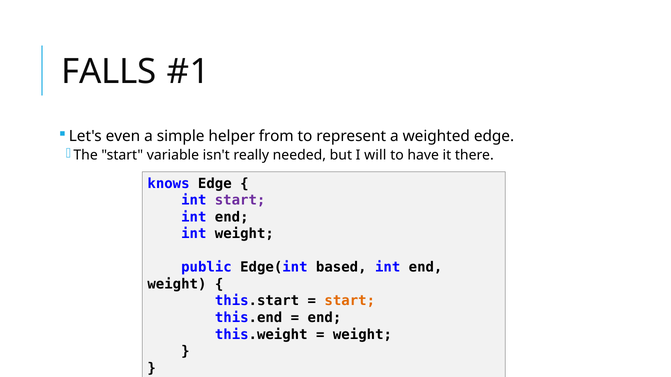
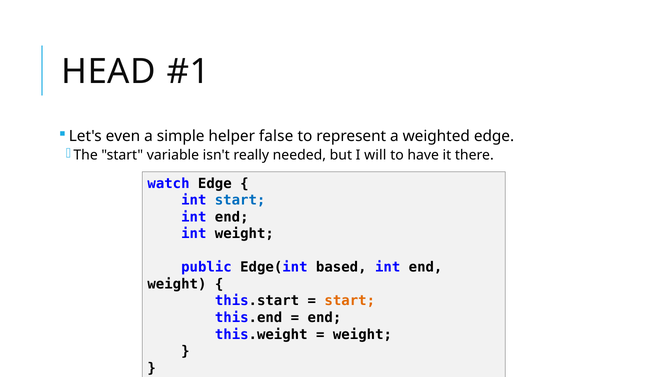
FALLS: FALLS -> HEAD (109, 72)
from: from -> false (276, 137)
knows: knows -> watch (169, 184)
start colour: purple -> blue (240, 201)
